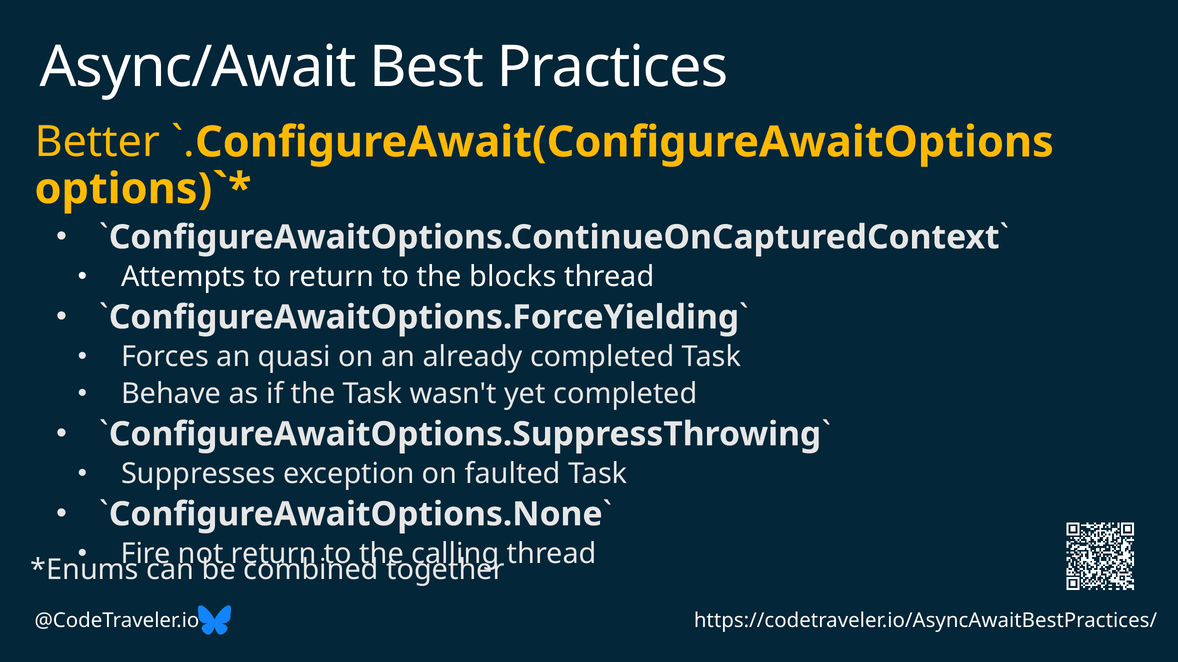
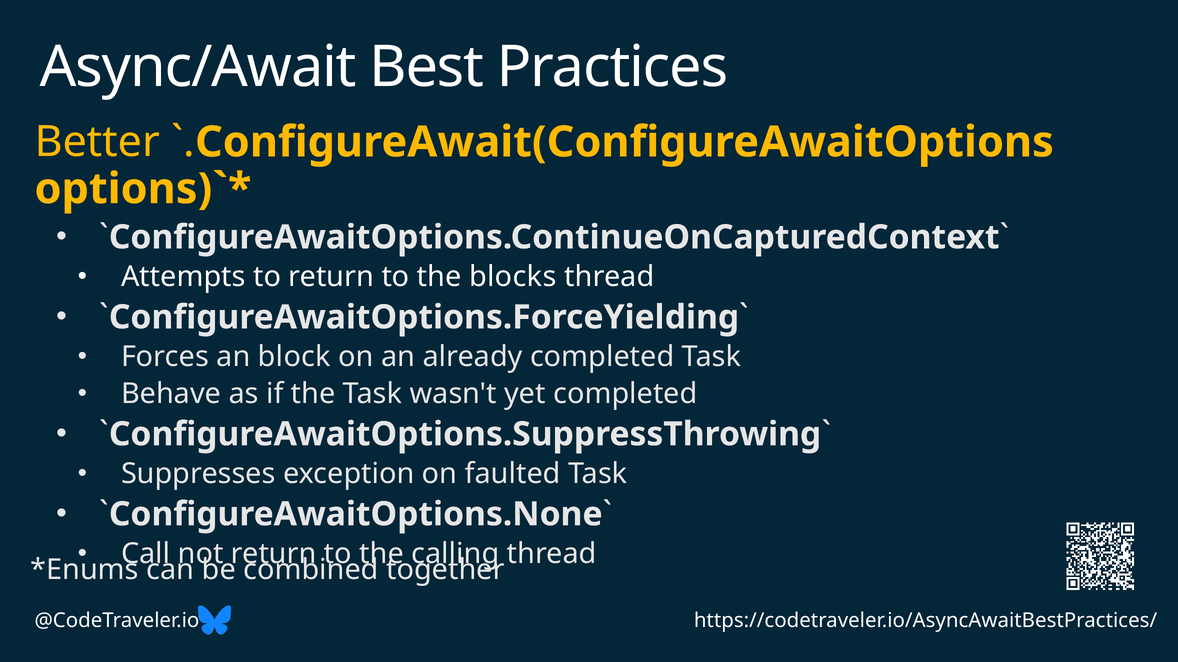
quasi: quasi -> block (294, 357)
Fire: Fire -> Call (146, 554)
